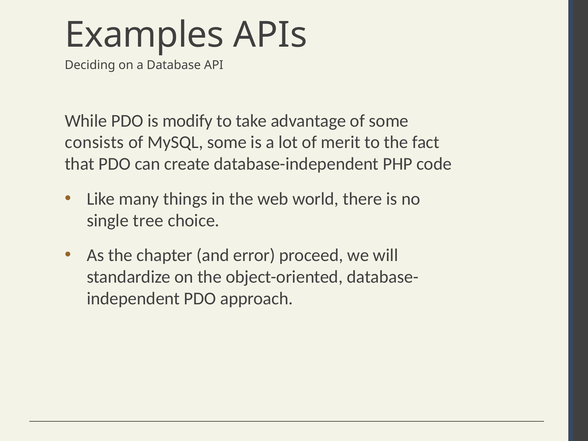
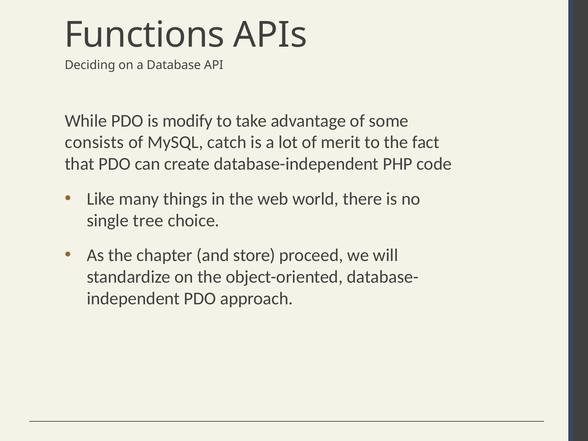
Examples: Examples -> Functions (144, 35)
MySQL some: some -> catch (227, 142)
error: error -> store (254, 255)
